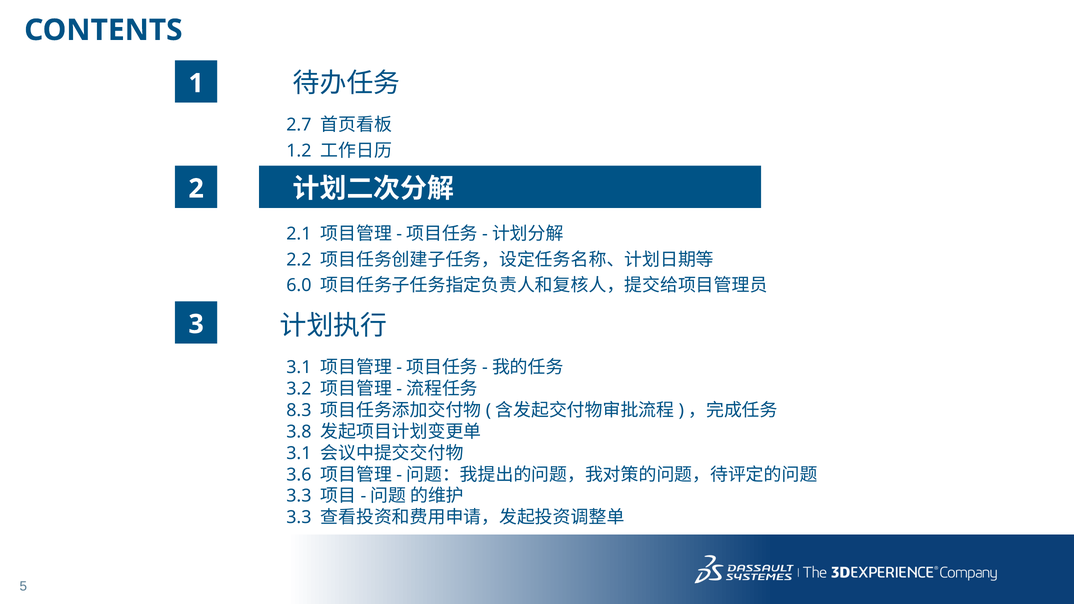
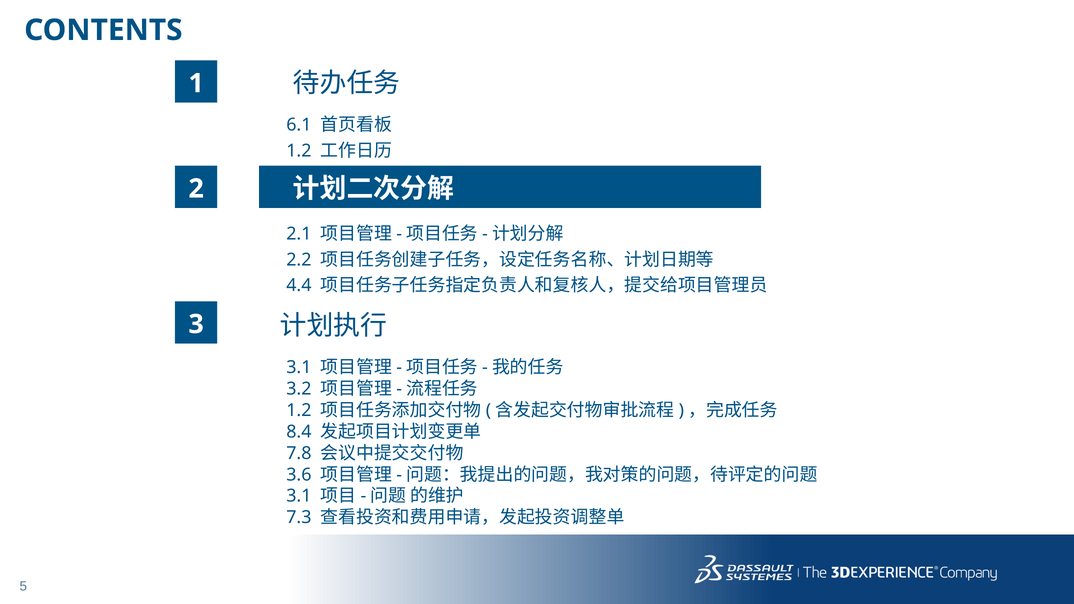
2.7: 2.7 -> 6.1 (299, 125)
6.0: 6.0 -> 4.4 (299, 285)
8.3: 8.3 -> 1.2 (299, 410)
3.8: 3.8 -> 8.4 (299, 432)
3.1: 3.1 -> 7.8 (299, 453)
3.3: 3.3 -> 3.1 (299, 496)
3.3: 3.3 -> 7.3 (299, 518)
